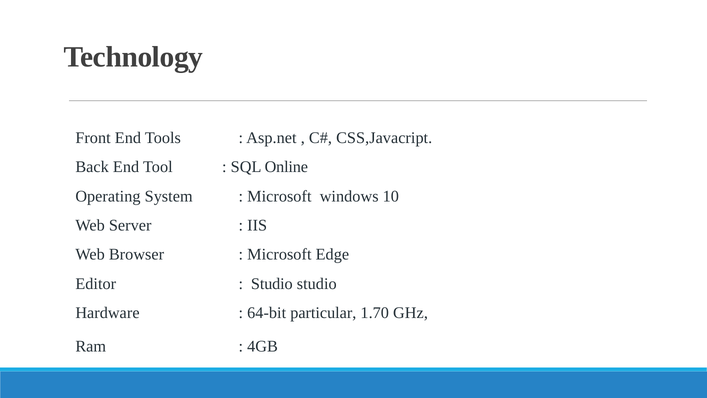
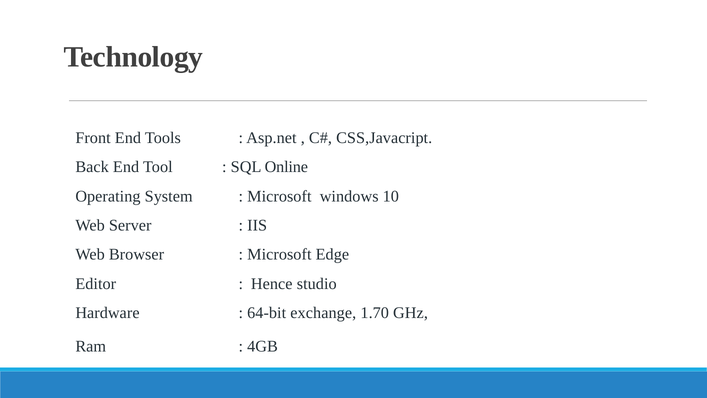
Studio: Studio -> Hence (272, 283)
particular: particular -> exchange (323, 313)
